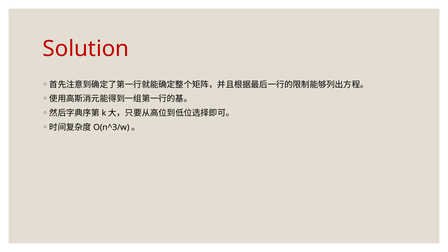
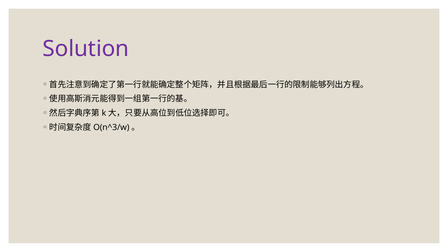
Solution colour: red -> purple (86, 49)
